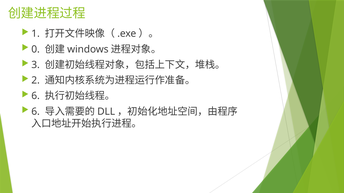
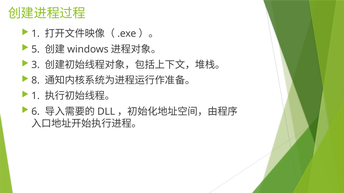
0: 0 -> 5 (36, 49)
2: 2 -> 8 (36, 81)
6: 6 -> 1 (36, 96)
